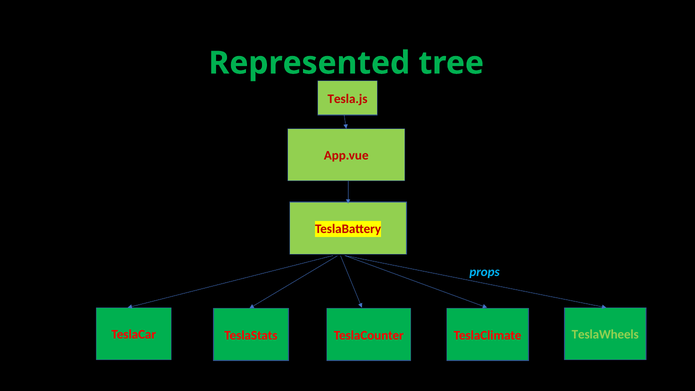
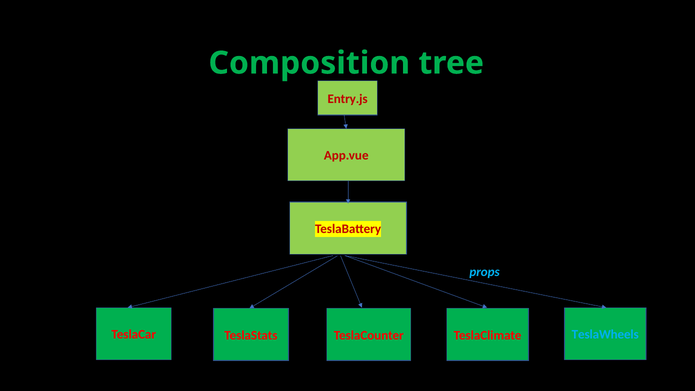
Represented: Represented -> Composition (309, 63)
Tesla.js: Tesla.js -> Entry.js (348, 99)
TeslaWheels colour: light green -> light blue (605, 335)
